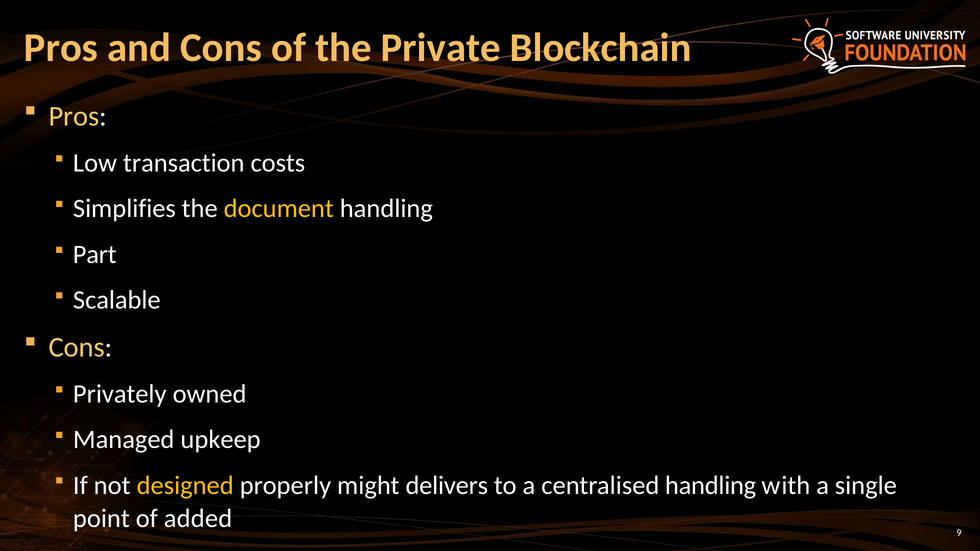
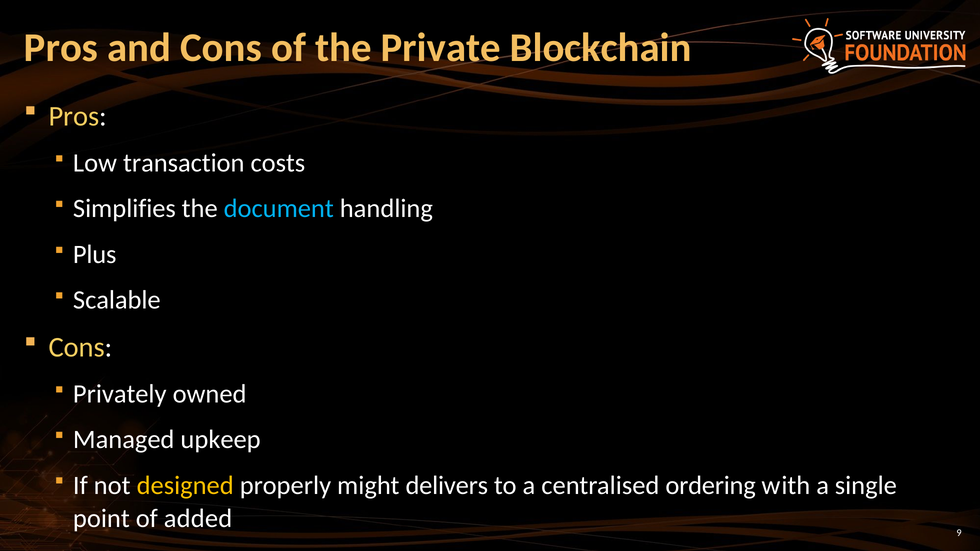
document colour: yellow -> light blue (279, 209)
Part: Part -> Plus (95, 255)
centralised handling: handling -> ordering (711, 486)
